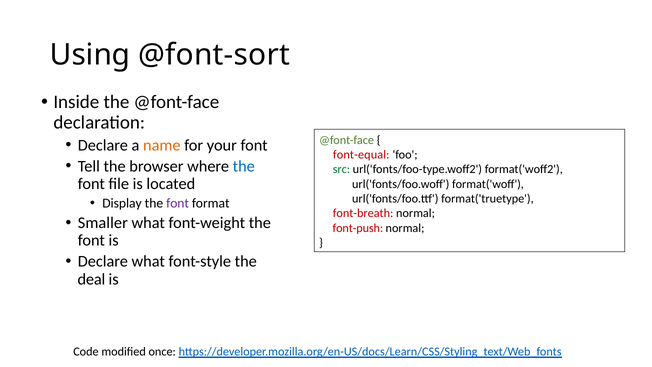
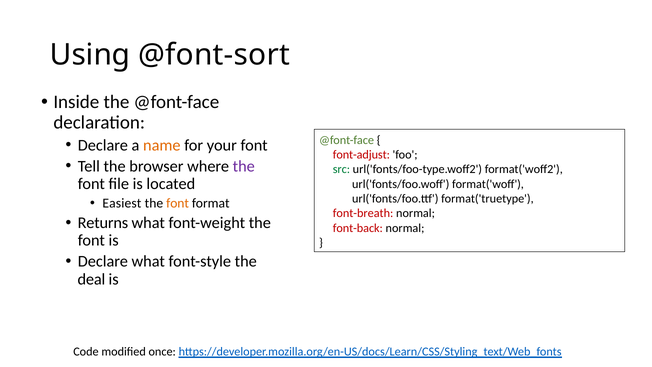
font-equal: font-equal -> font-adjust (361, 155)
the colour: blue -> purple (244, 166)
Display: Display -> Easiest (122, 203)
font colour: purple -> orange (178, 203)
Smaller: Smaller -> Returns (103, 223)
font-push: font-push -> font-back (358, 228)
